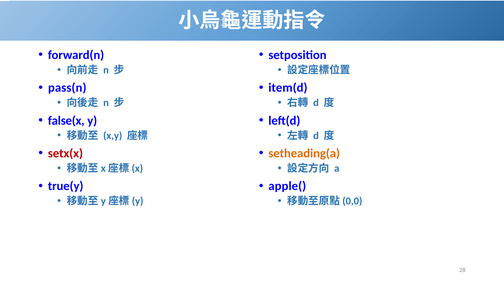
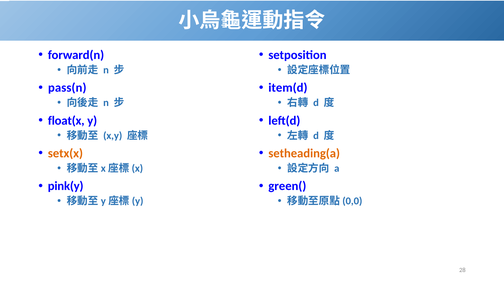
false(x: false(x -> float(x (66, 121)
setx(x colour: red -> orange (65, 154)
true(y: true(y -> pink(y (66, 186)
apple(: apple( -> green( (287, 186)
